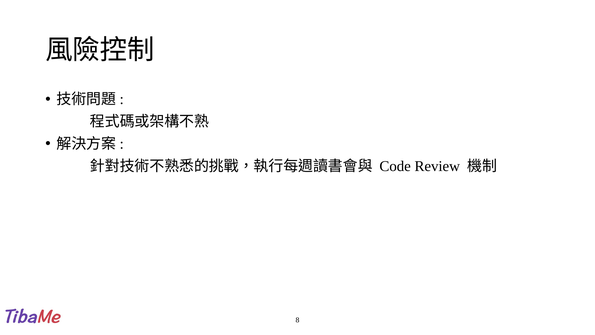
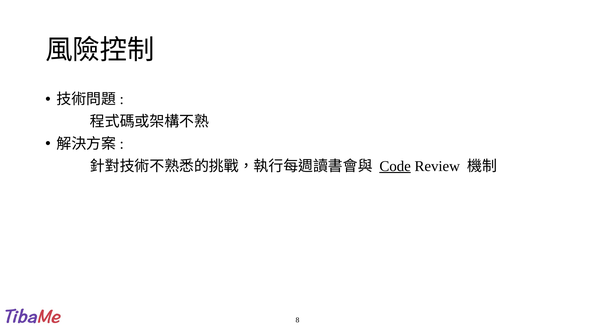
Code underline: none -> present (395, 166)
